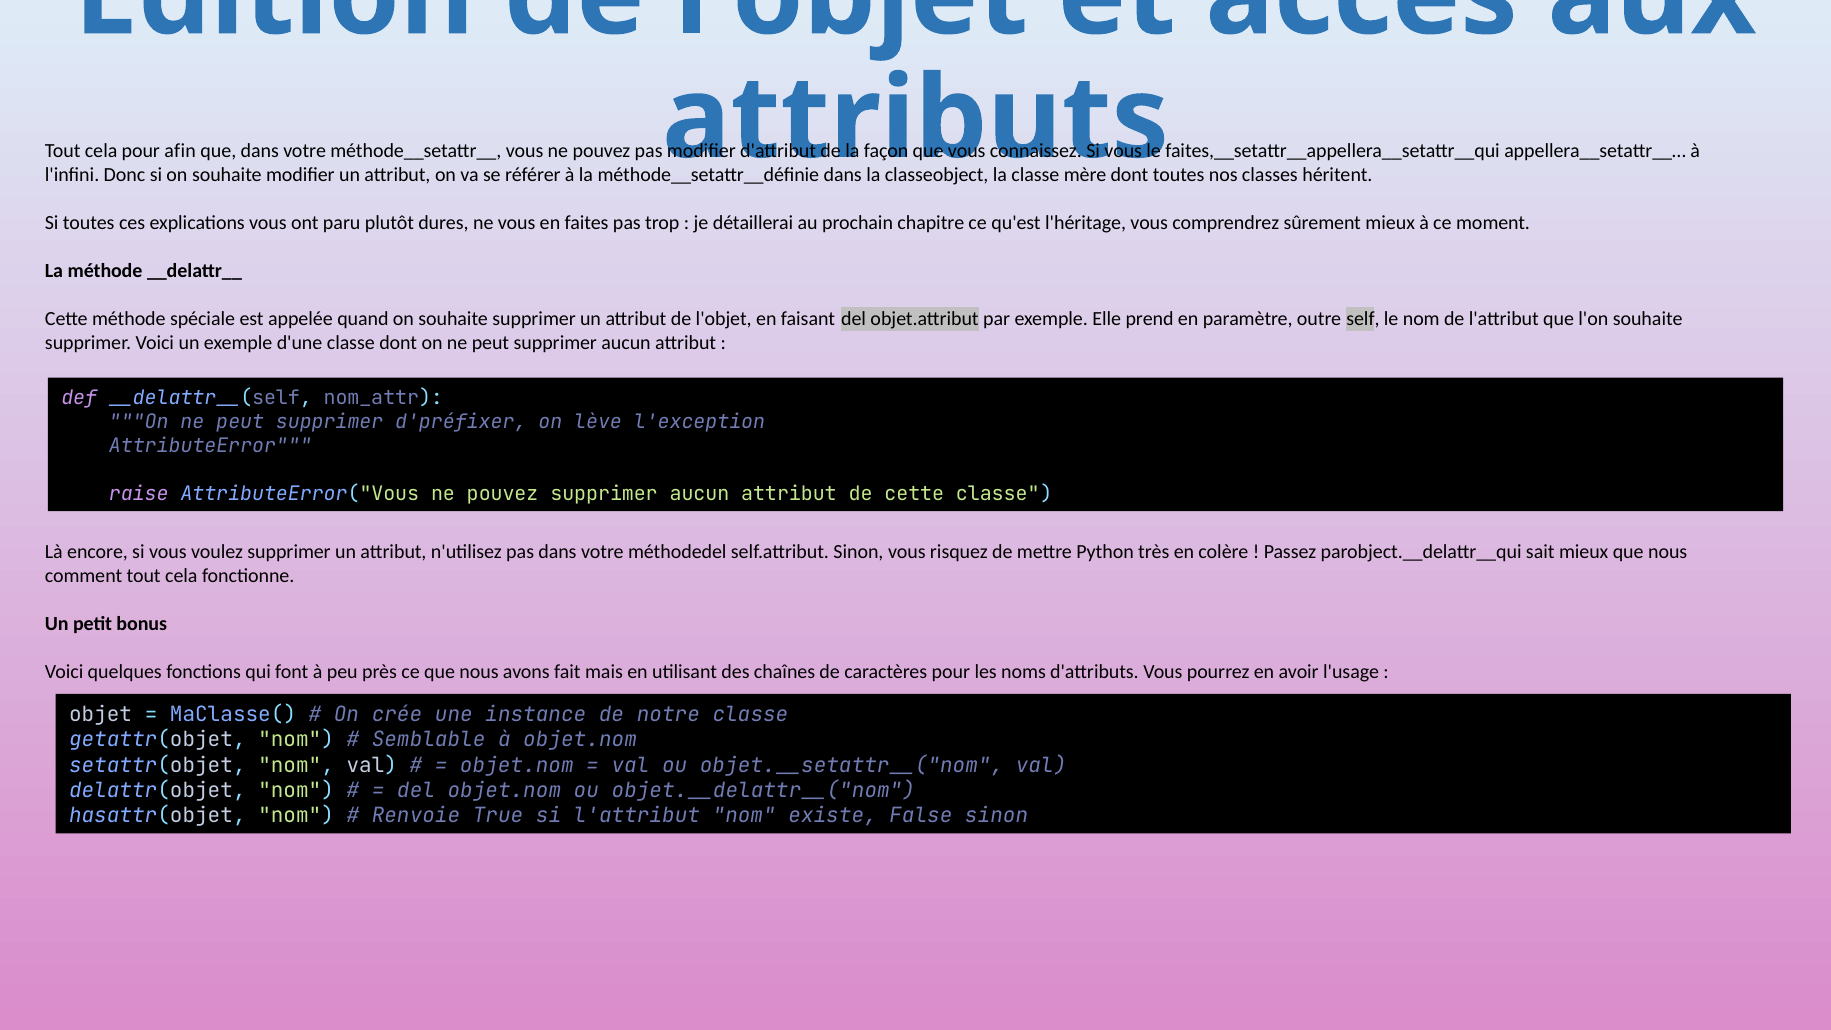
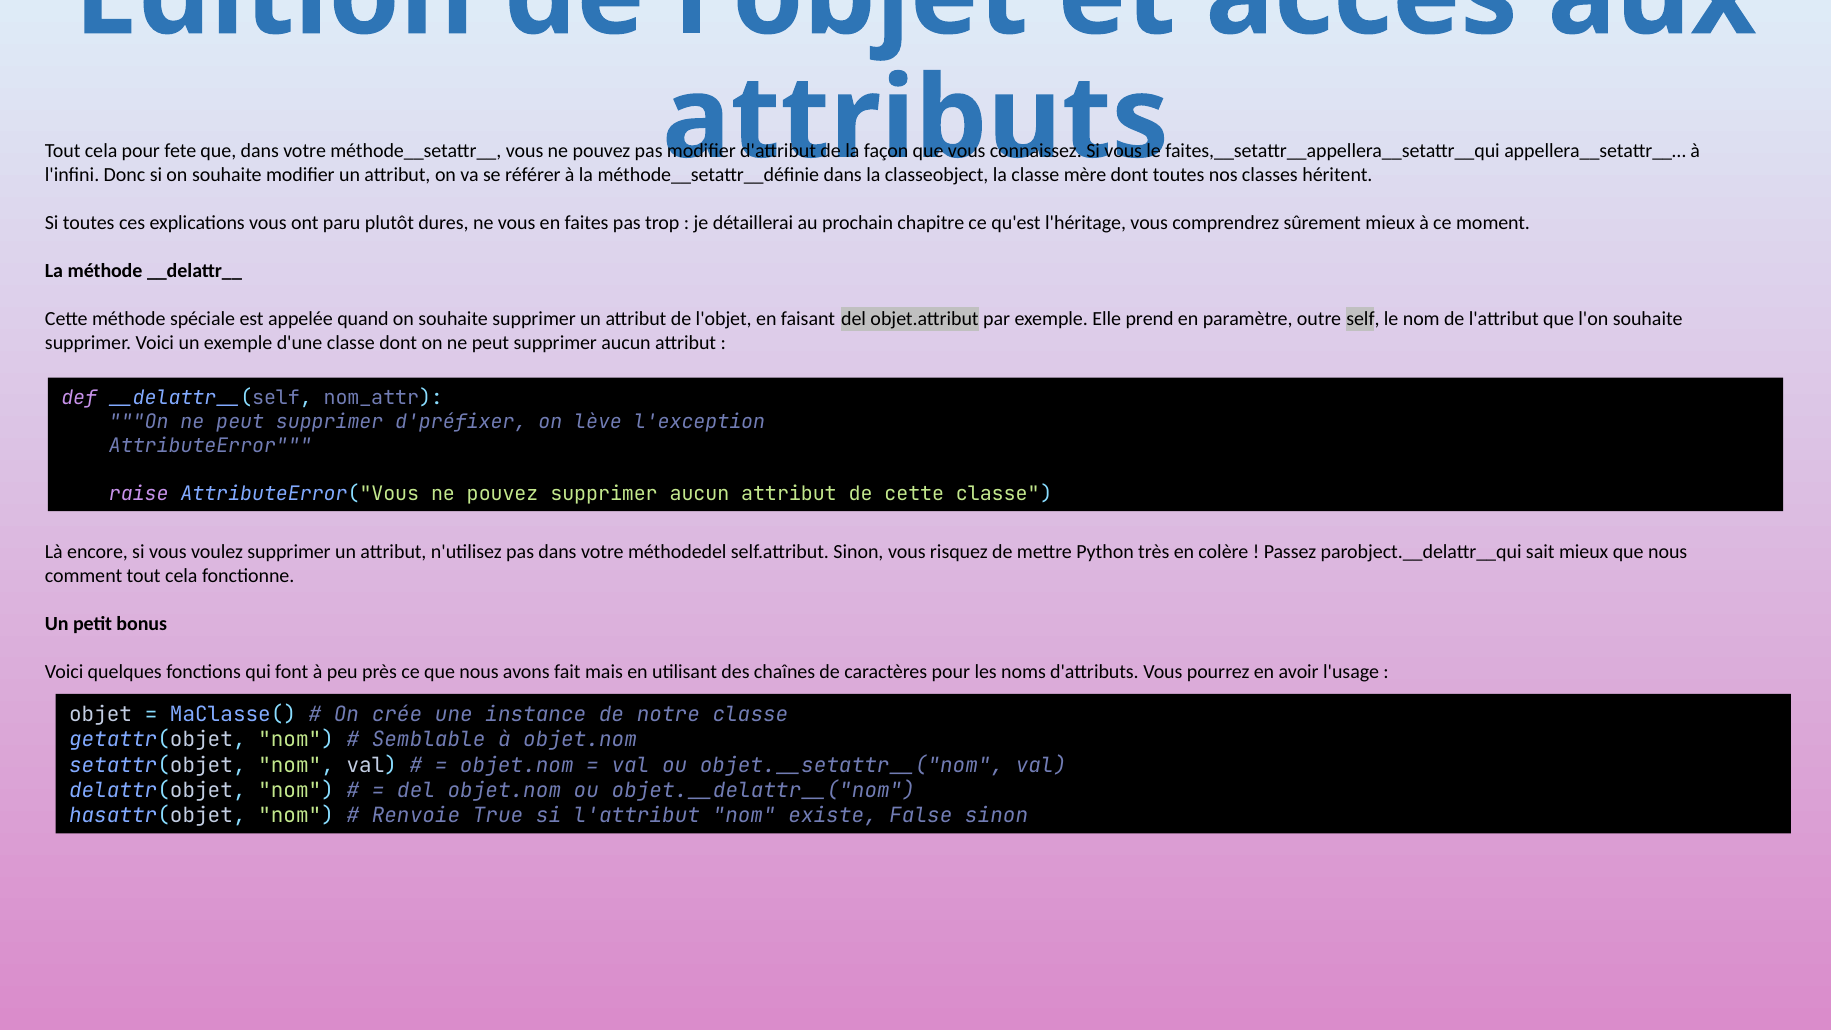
afin: afin -> fete (180, 151)
